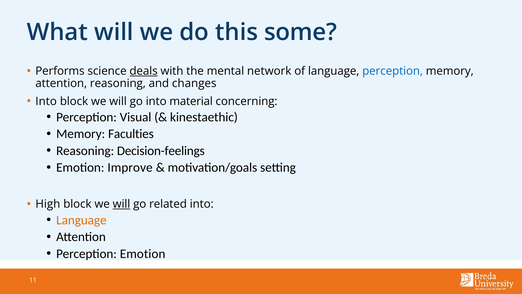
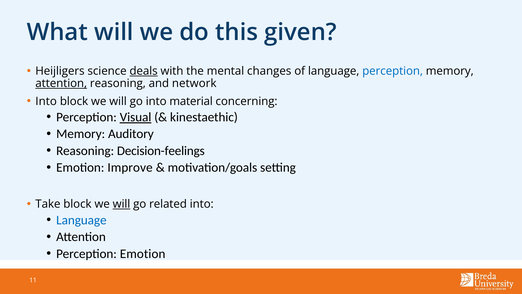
some: some -> given (300, 32)
Performs: Performs -> Heijligers (60, 71)
network: network -> changes (269, 71)
attention underline: none -> present (61, 83)
changes: changes -> network (194, 83)
Visual underline: none -> present (136, 117)
Faculties: Faculties -> Auditory (131, 134)
High: High -> Take (48, 204)
Language colour: orange -> blue (81, 220)
